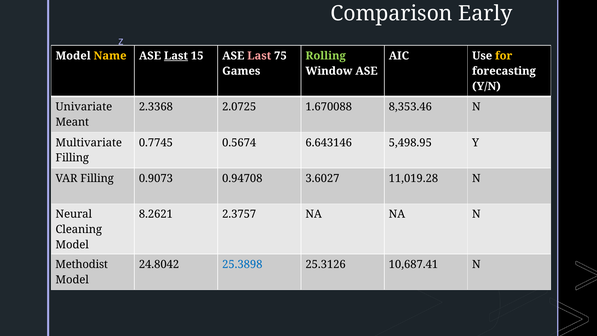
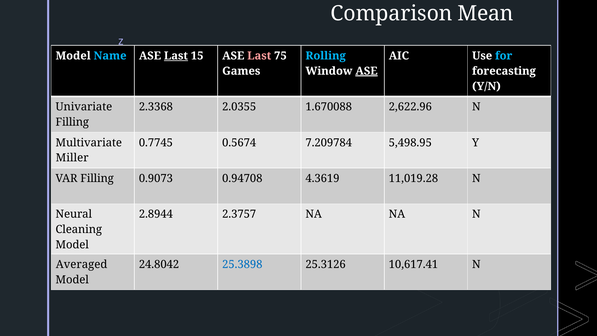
Early: Early -> Mean (486, 14)
Name colour: yellow -> light blue (110, 56)
Rolling colour: light green -> light blue (326, 56)
for colour: yellow -> light blue (504, 56)
ASE underline: none -> present (366, 71)
2.0725: 2.0725 -> 2.0355 (239, 107)
8,353.46: 8,353.46 -> 2,622.96 (410, 107)
Meant: Meant -> Filling (72, 122)
6.643146: 6.643146 -> 7.209784 (329, 143)
Filling: Filling -> Miller (72, 158)
3.6027: 3.6027 -> 4.3619 (322, 178)
8.2621: 8.2621 -> 2.8944 (156, 214)
Methodist: Methodist -> Averaged (82, 264)
10,687.41: 10,687.41 -> 10,617.41 (413, 264)
